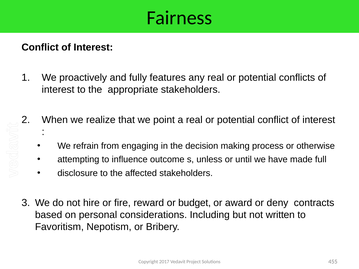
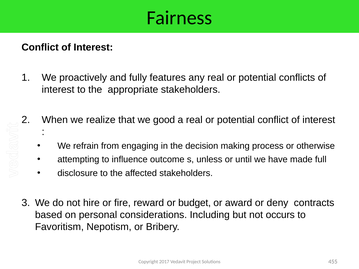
point: point -> good (164, 120)
written: written -> occurs (280, 215)
